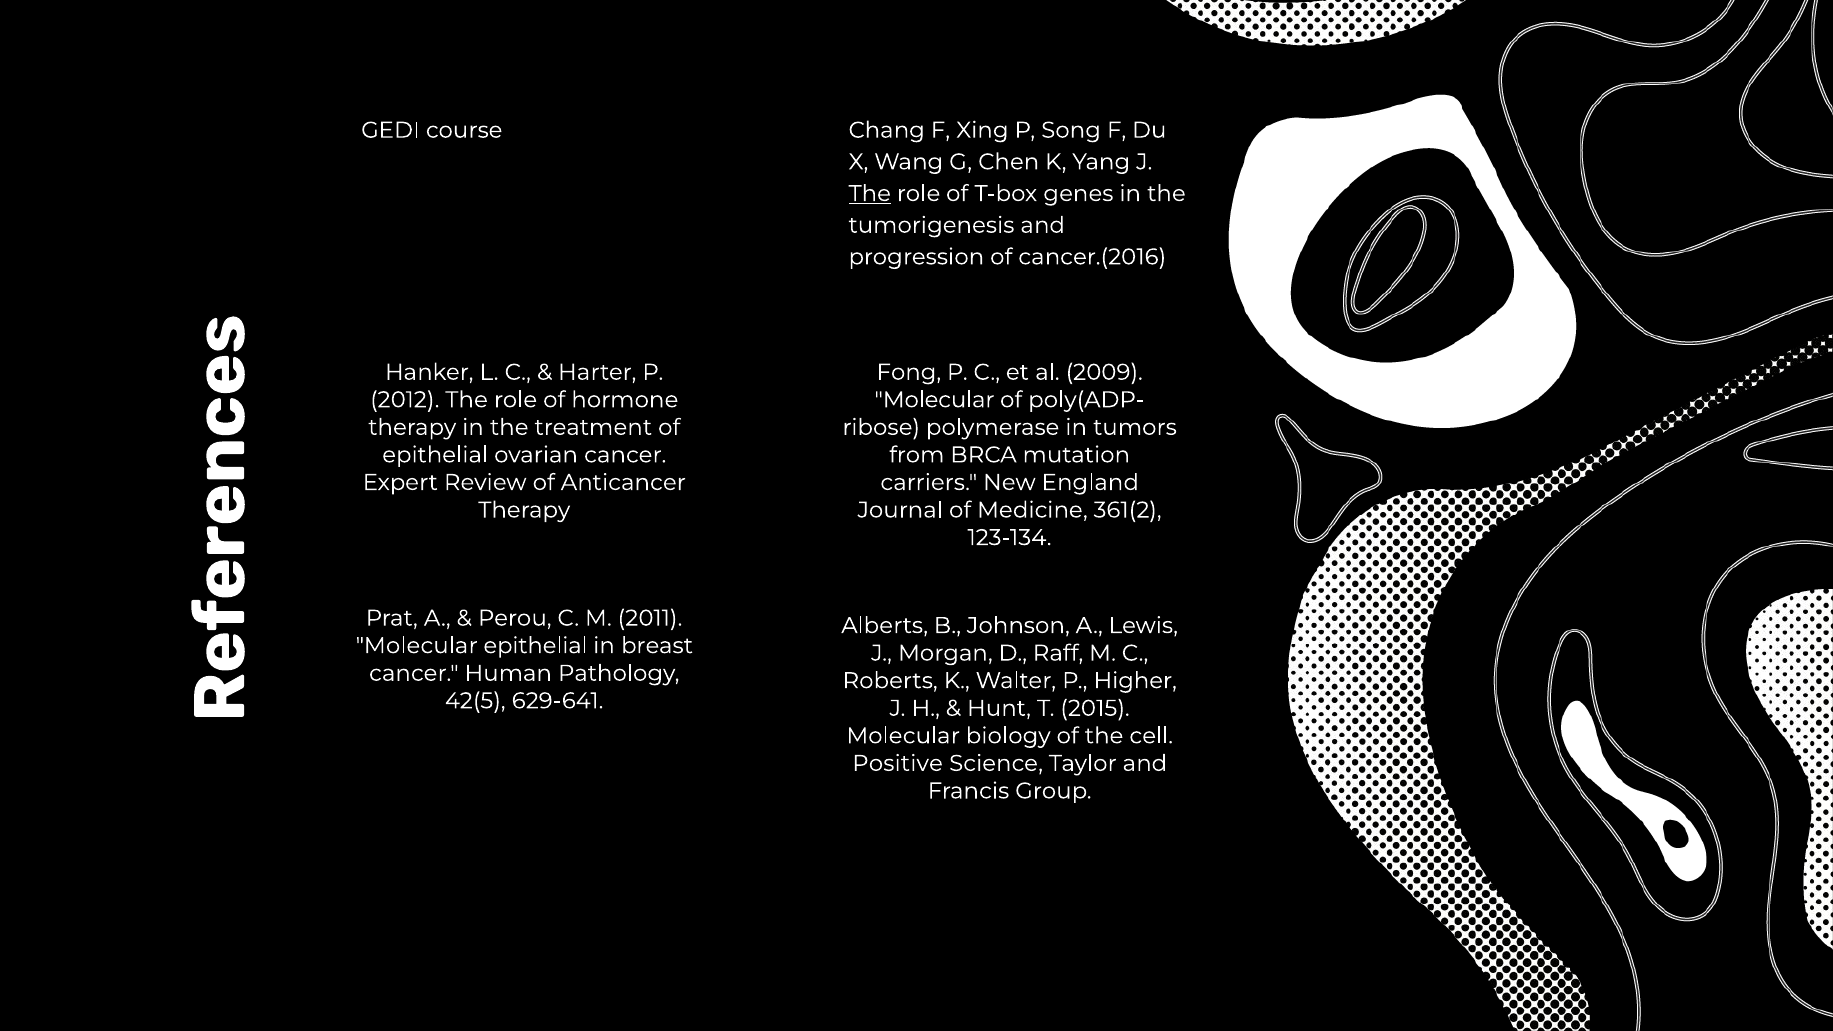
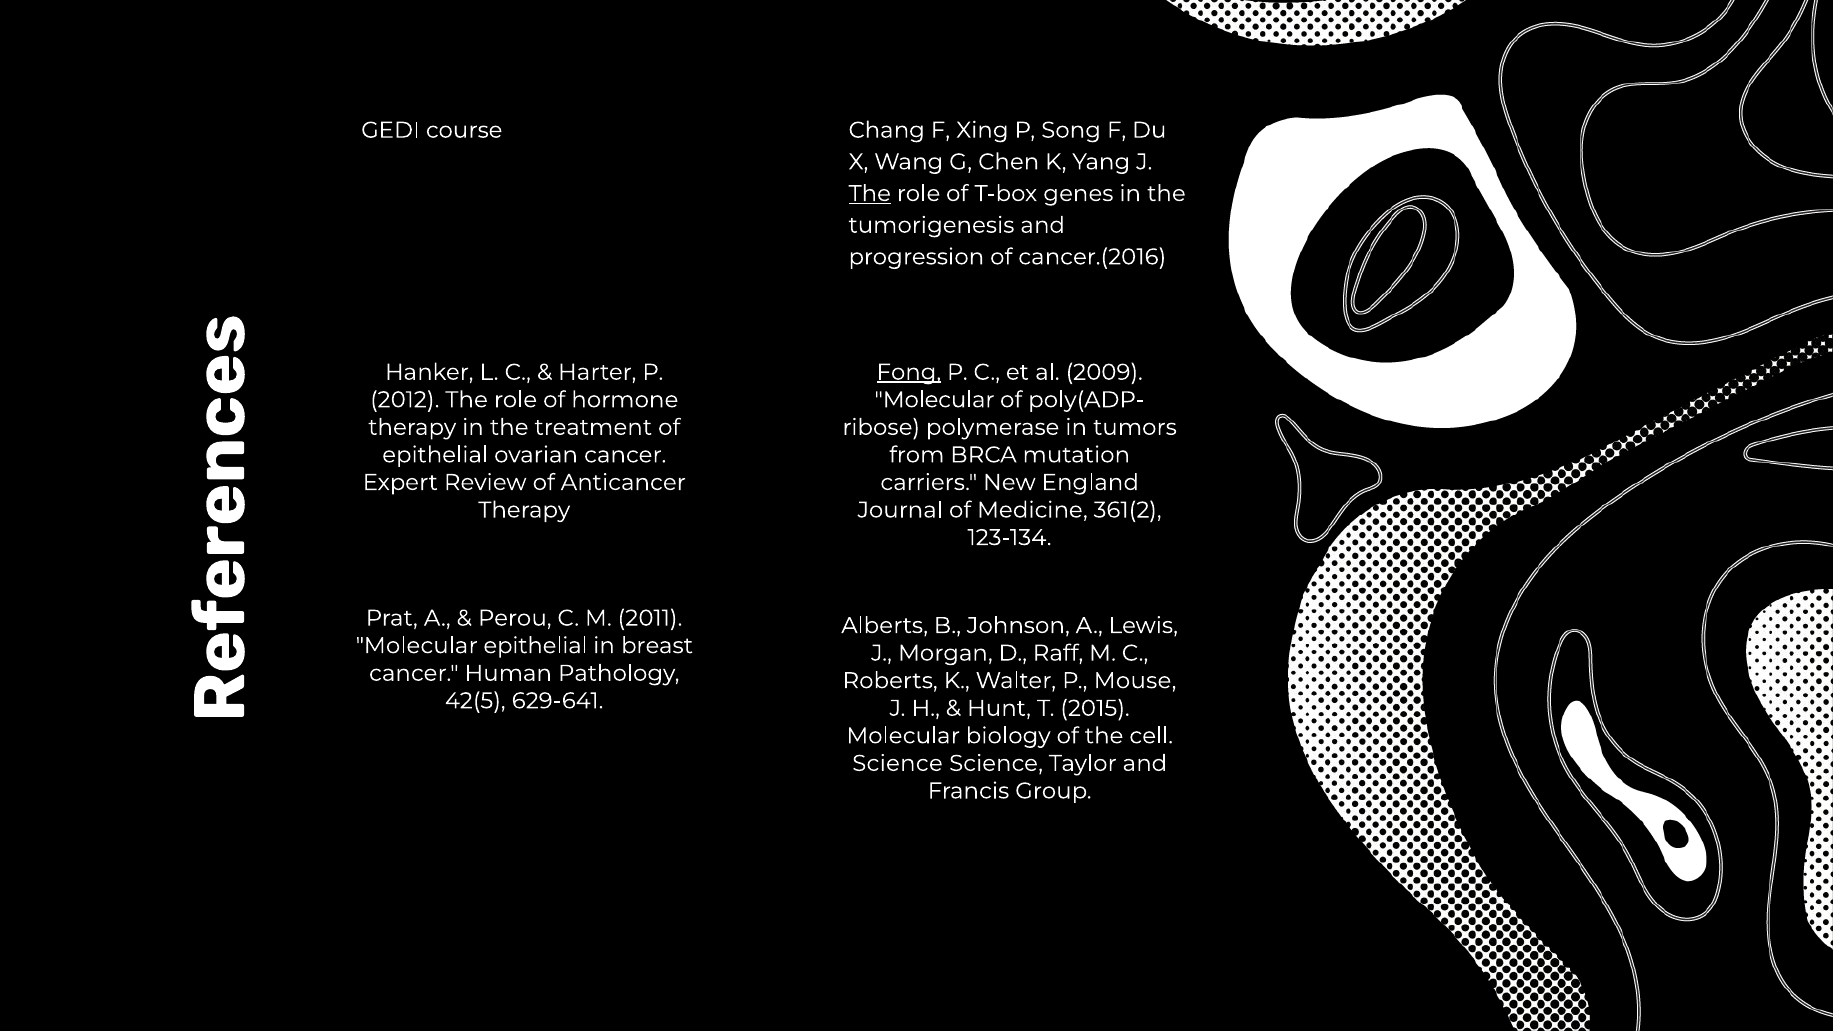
Fong underline: none -> present (909, 372)
Higher: Higher -> Mouse (1135, 681)
Positive: Positive -> Science (897, 763)
